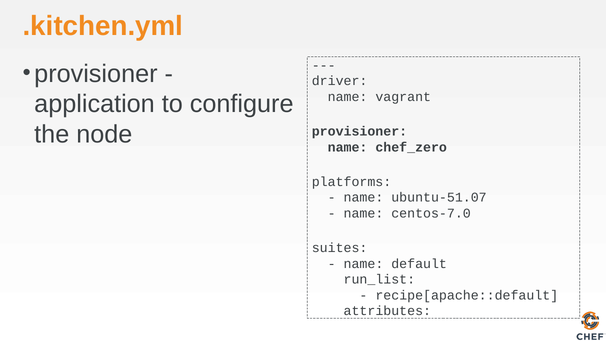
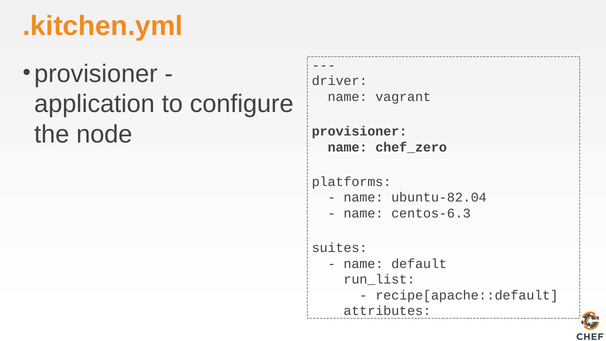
ubuntu-51.07: ubuntu-51.07 -> ubuntu-82.04 (439, 197)
centos-7.0: centos-7.0 -> centos-6.3 (431, 213)
